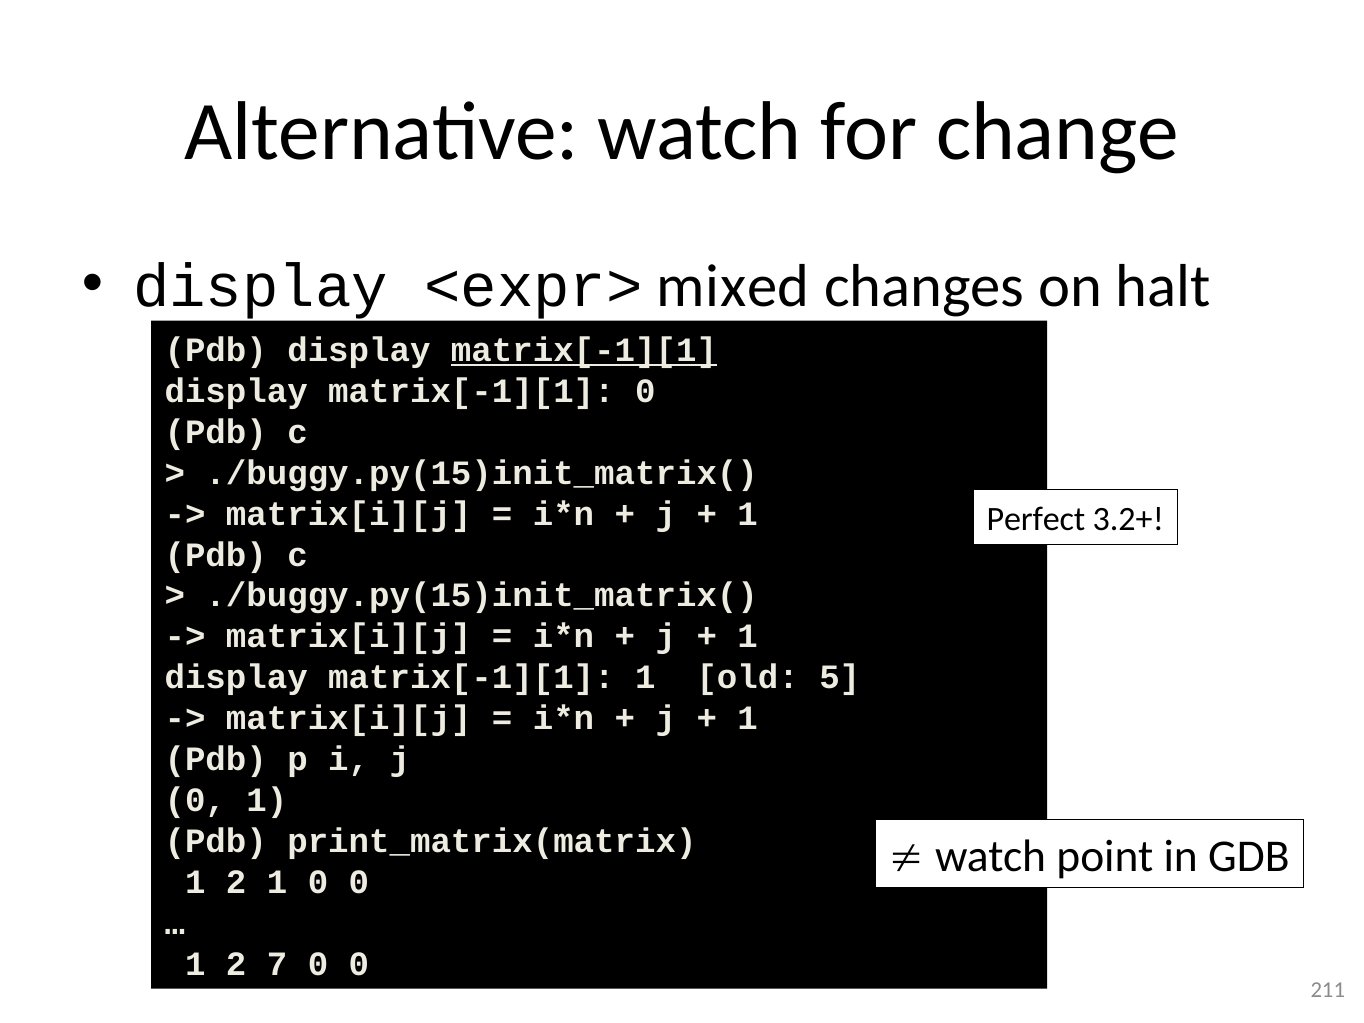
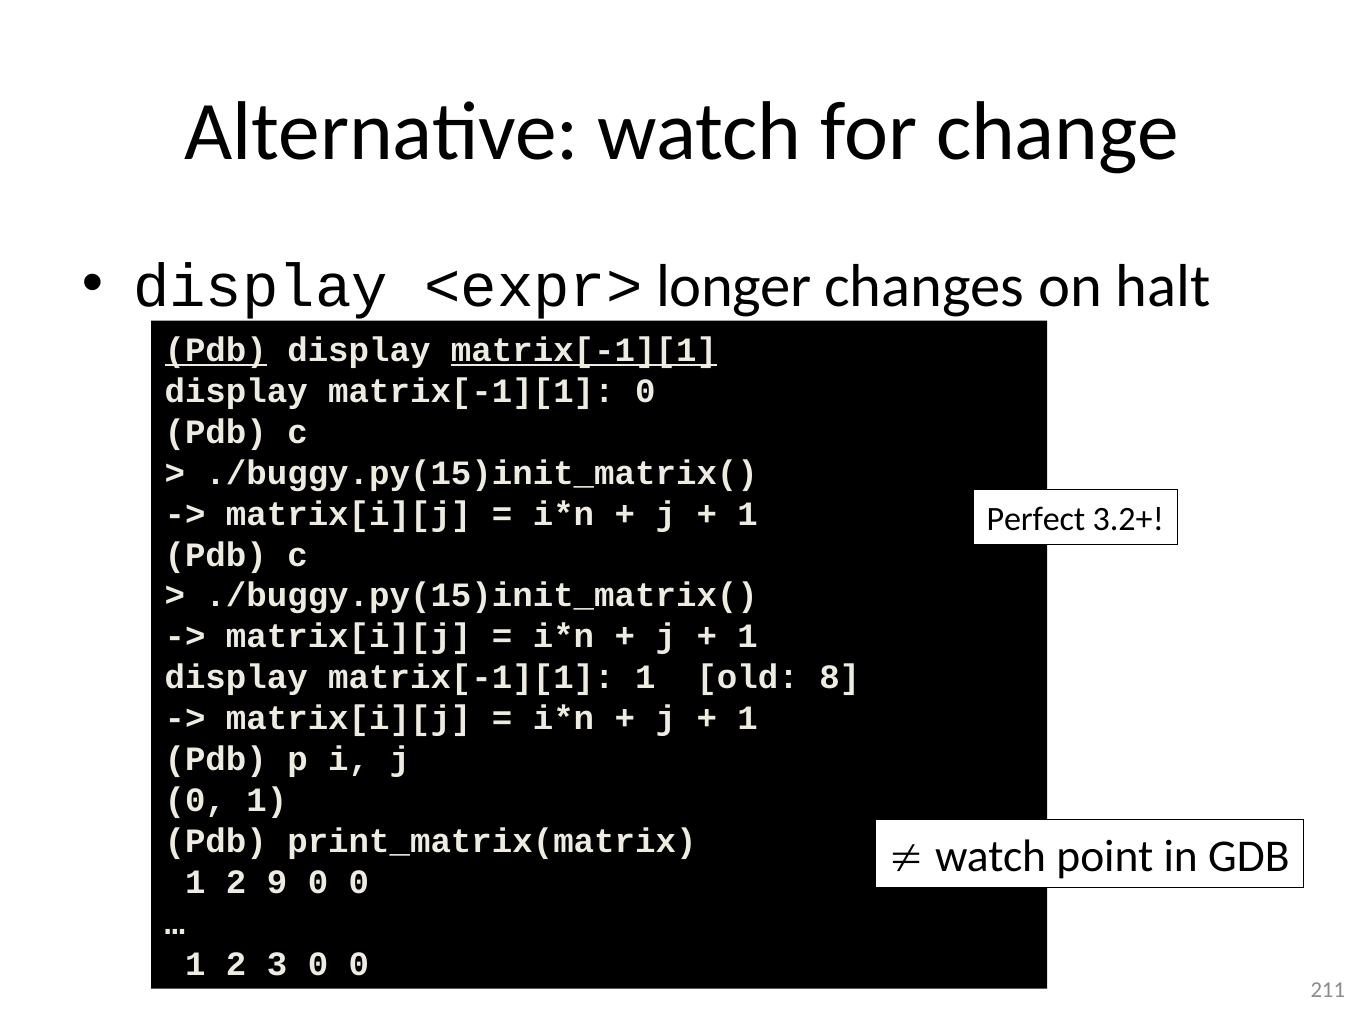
mixed: mixed -> longer (734, 286)
Pdb underline: none -> present (216, 350)
5: 5 -> 8 (840, 678)
2 1: 1 -> 9 (277, 882)
7: 7 -> 3 (277, 964)
